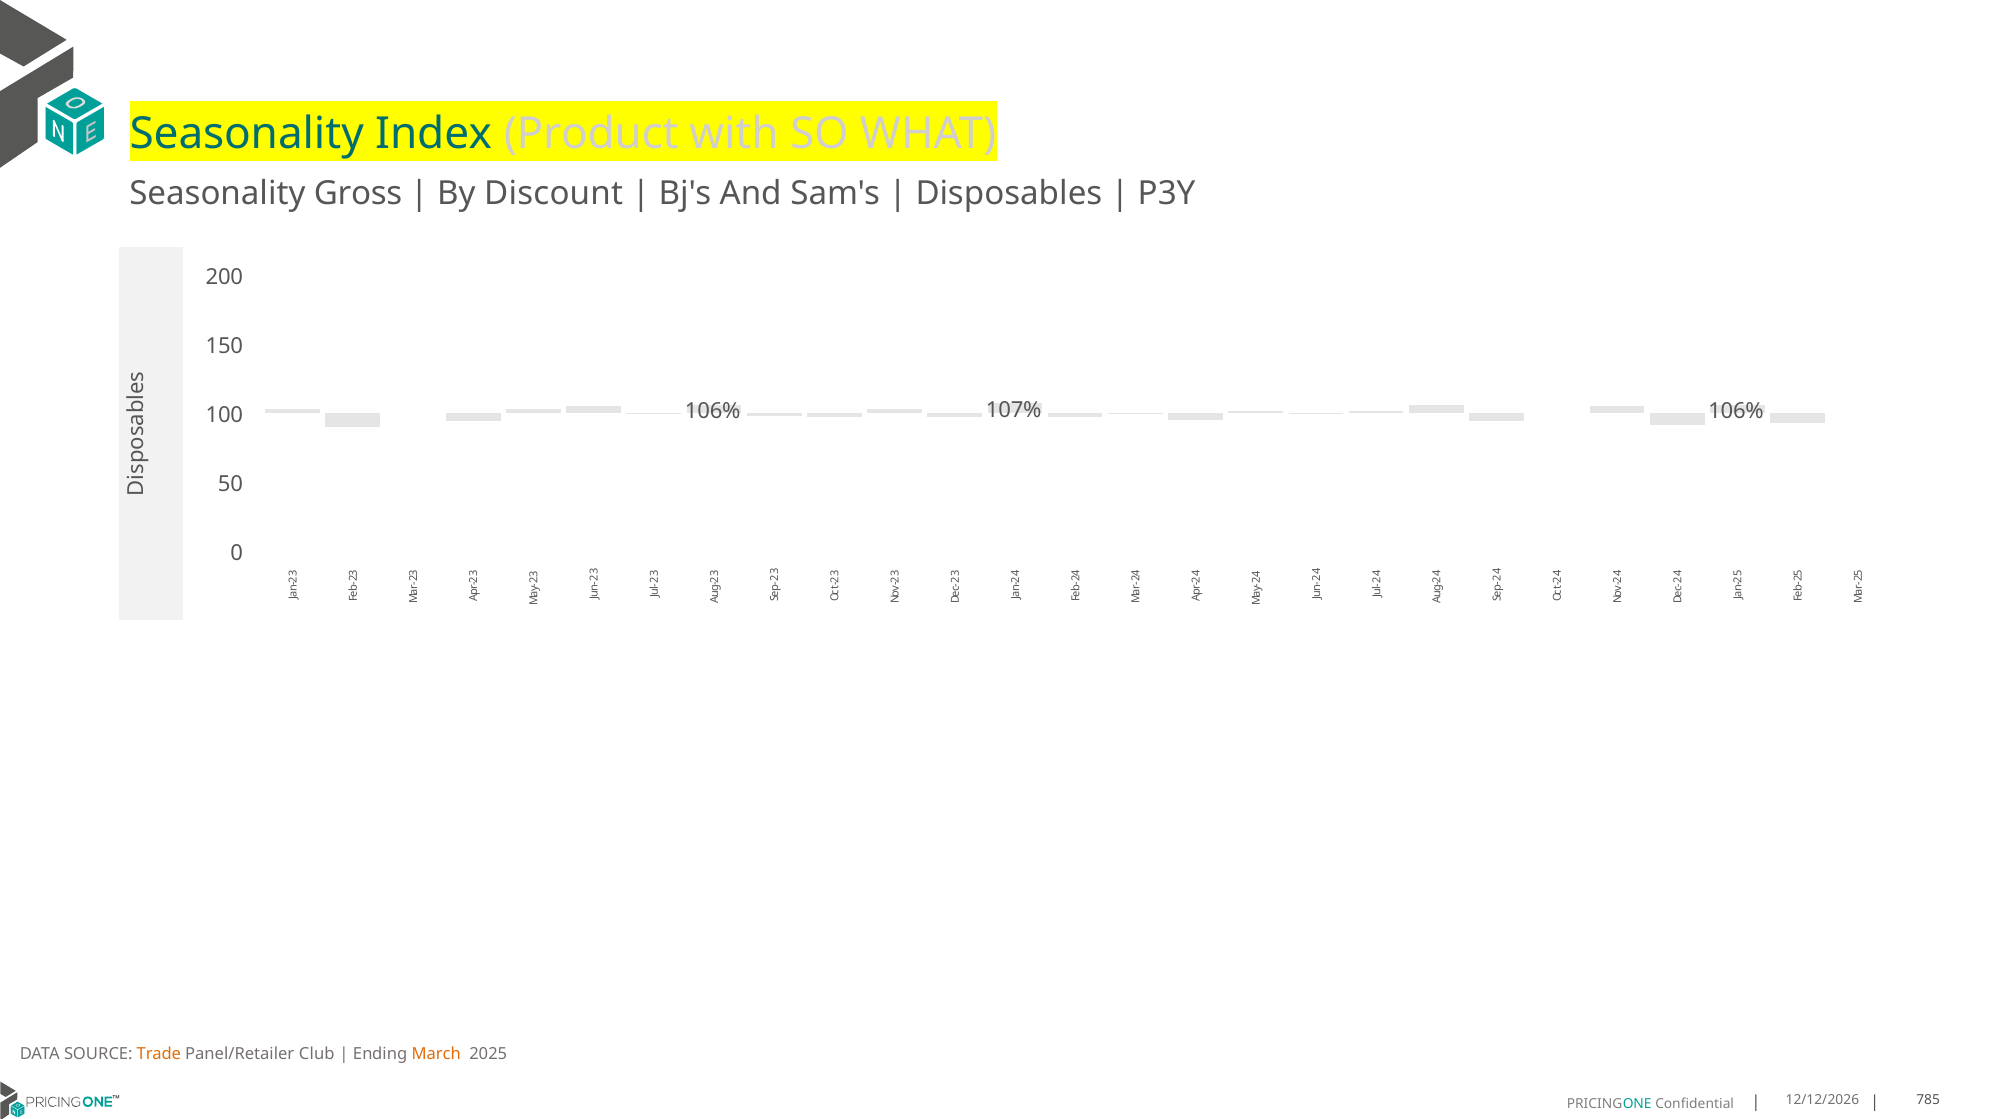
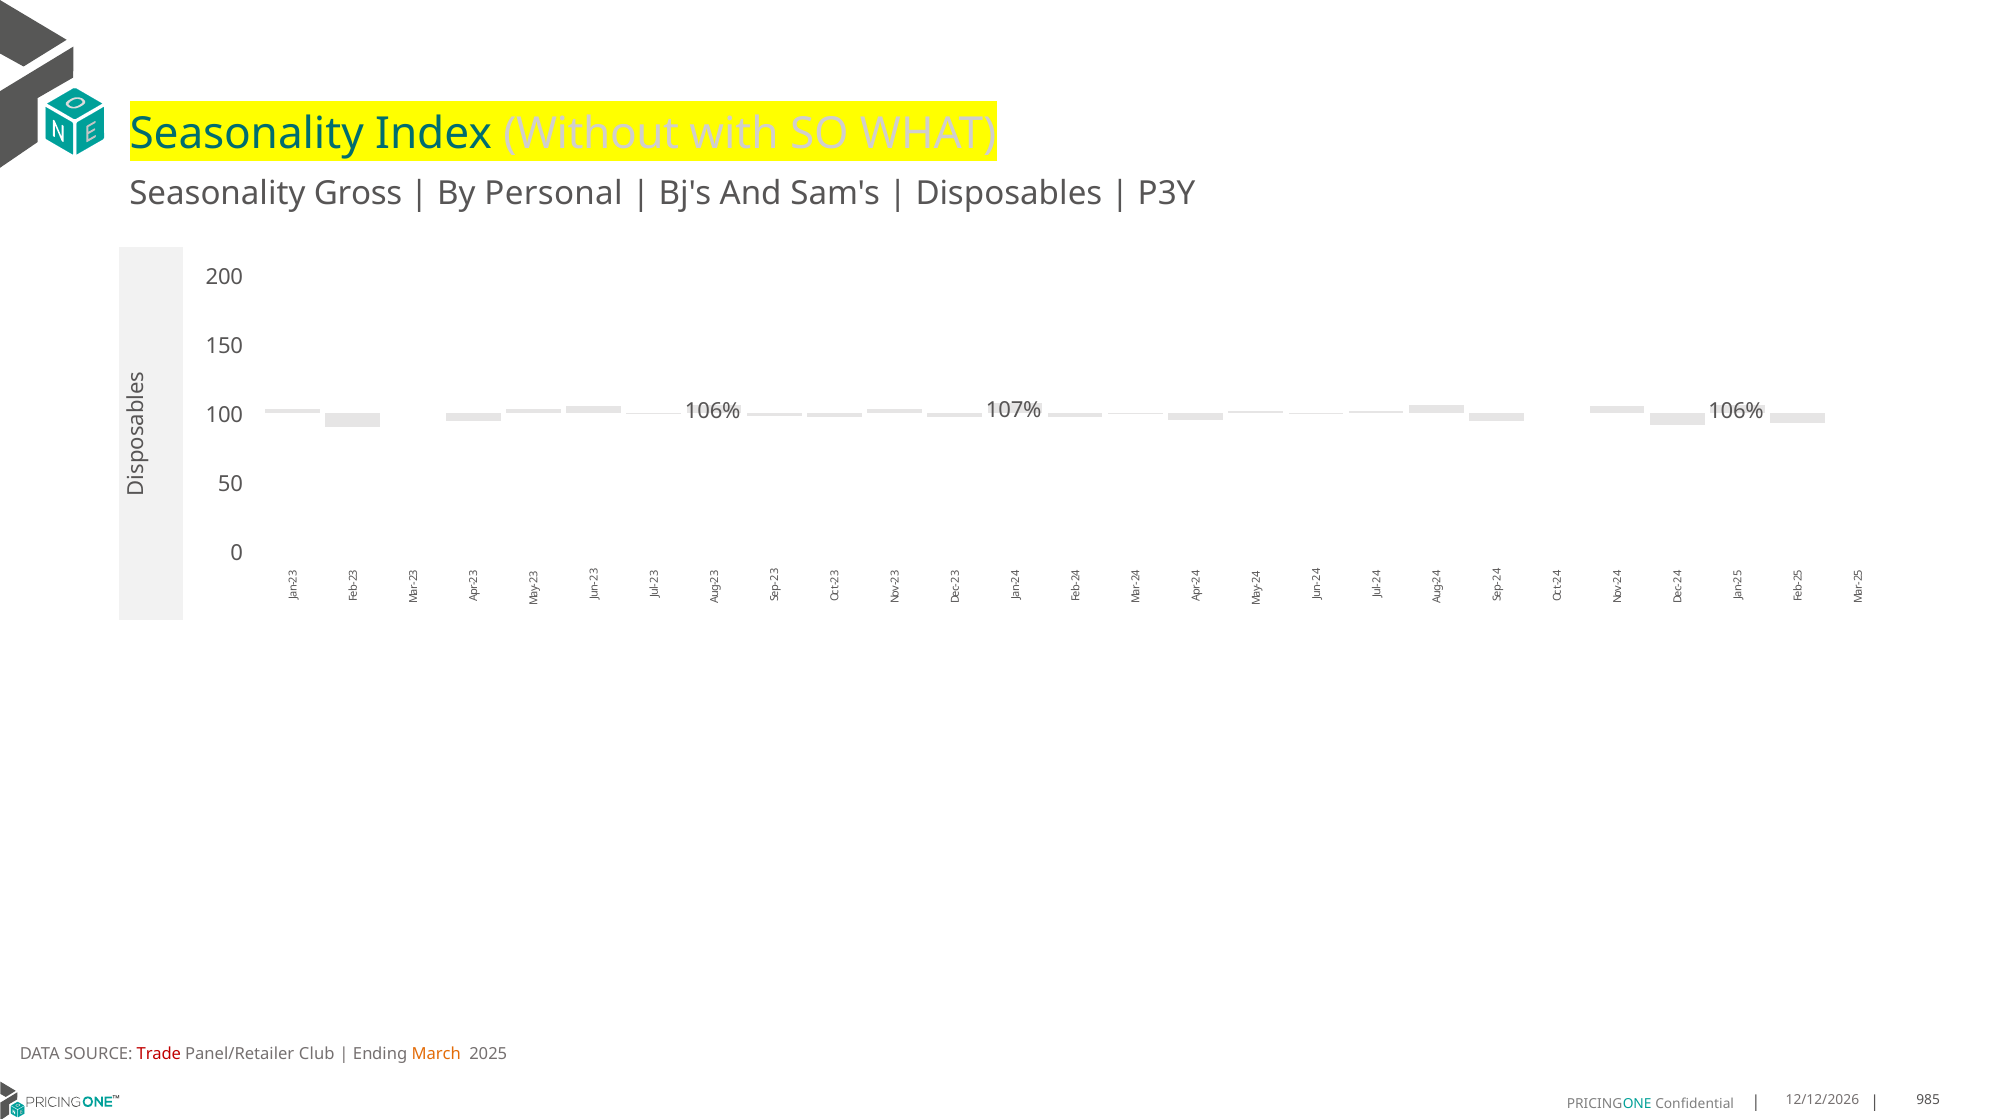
Product: Product -> Without (591, 134)
Discount: Discount -> Personal (554, 194)
Trade colour: orange -> red (159, 1054)
785: 785 -> 985 (1928, 1100)
